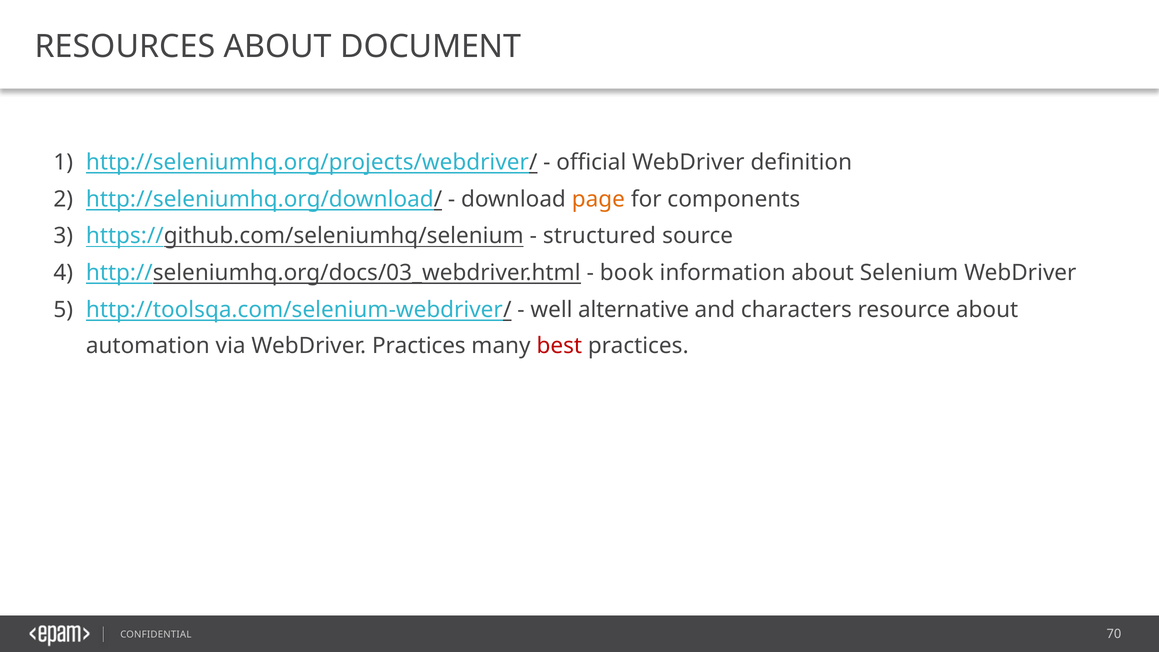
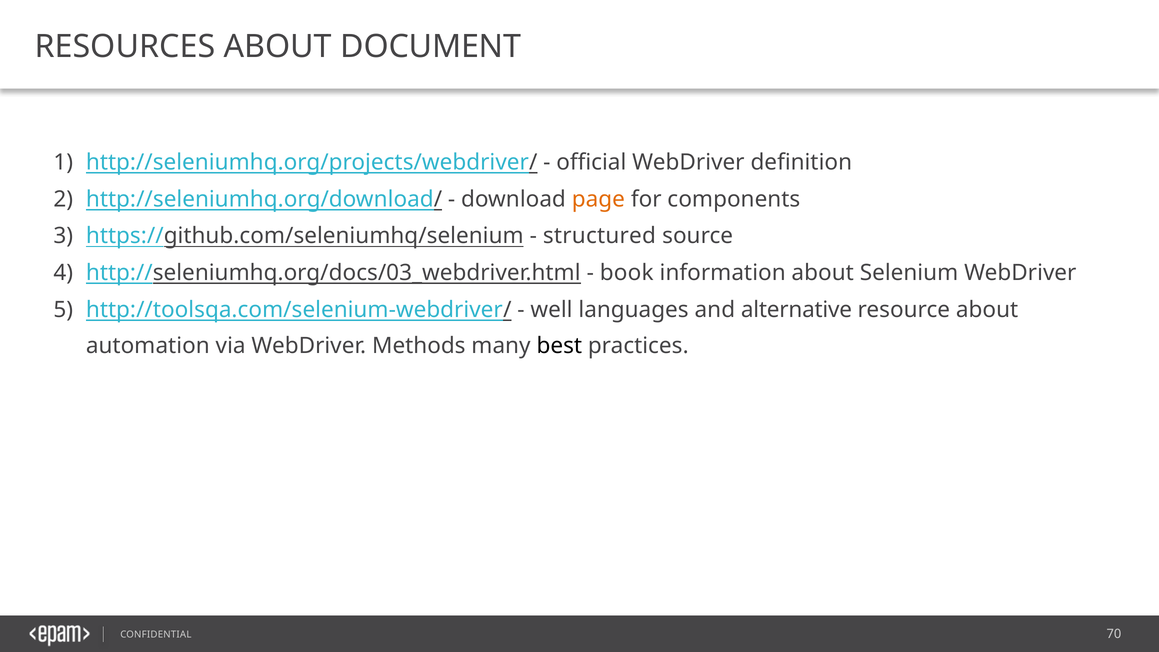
alternative: alternative -> languages (634, 310)
characters: characters -> alternative (796, 310)
WebDriver Practices: Practices -> Methods (419, 346)
best colour: red -> black (559, 346)
